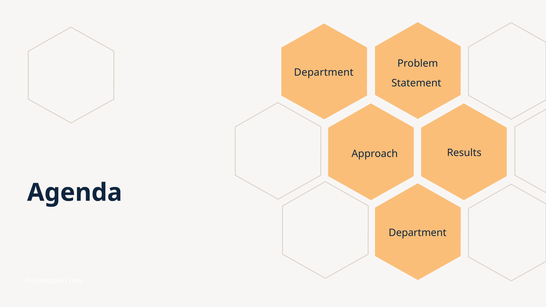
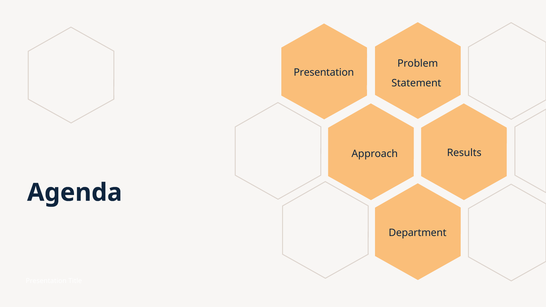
Department: Department -> Presentation (324, 73)
